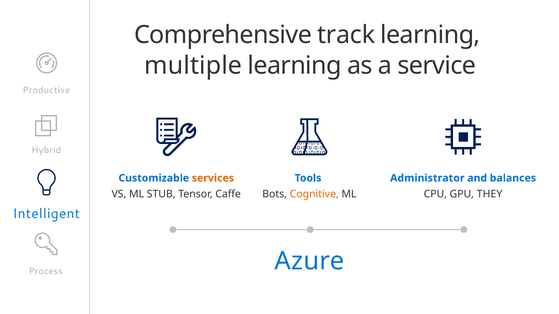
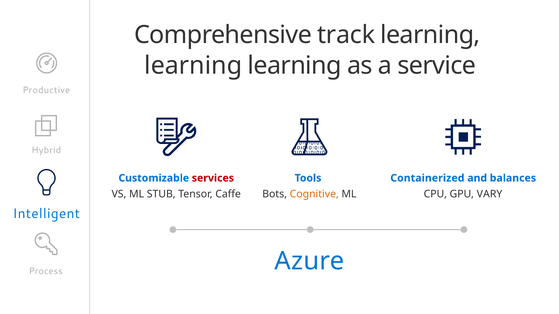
multiple: multiple -> learning (193, 66)
services colour: orange -> red (213, 178)
Administrator: Administrator -> Containerized (427, 178)
THEY: THEY -> VARY (490, 194)
